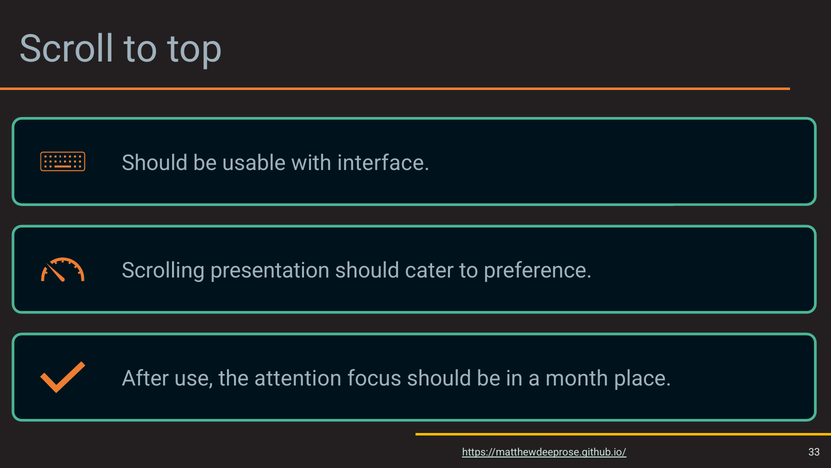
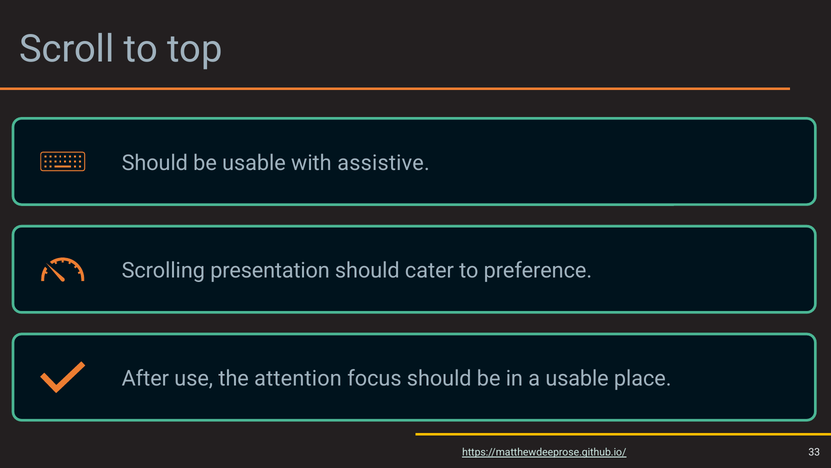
interface: interface -> assistive (384, 163)
a month: month -> usable (577, 378)
